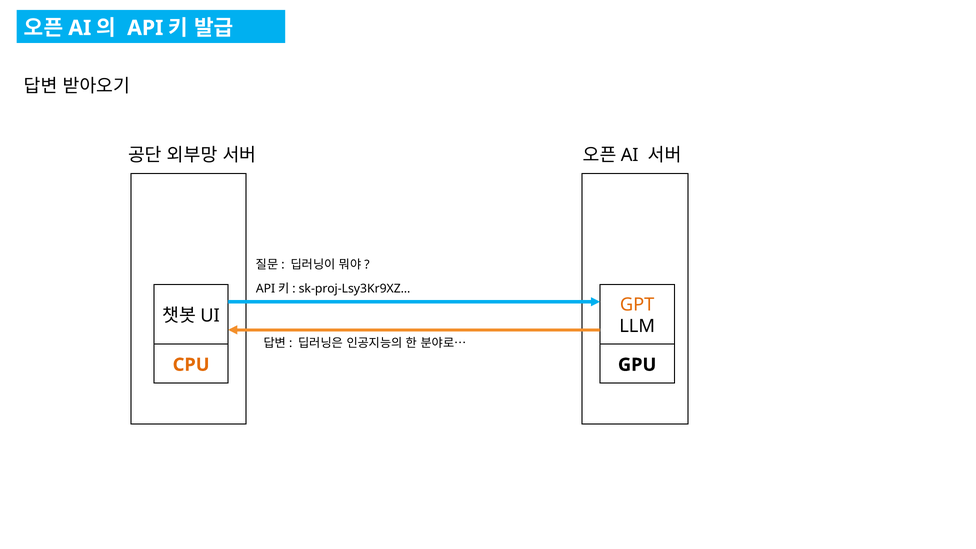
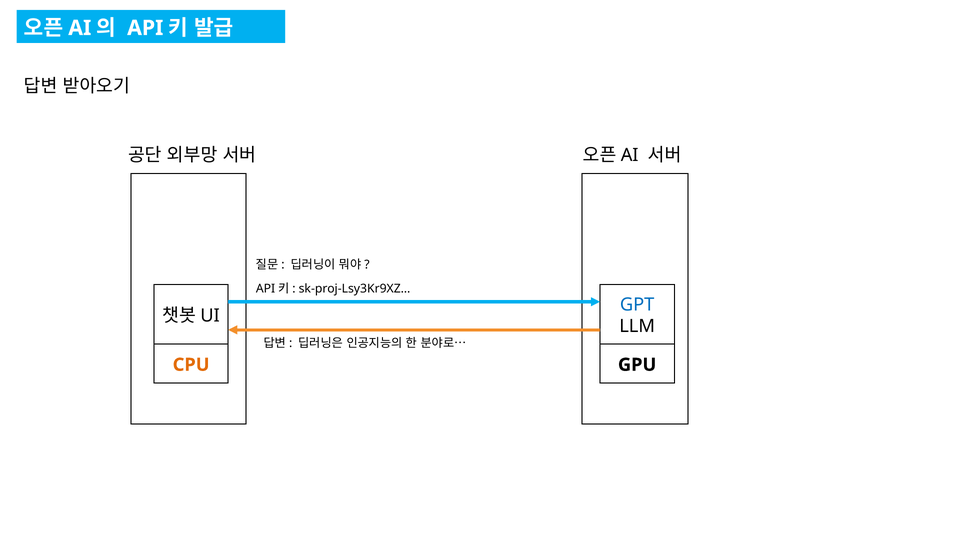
GPT colour: orange -> blue (637, 304)
